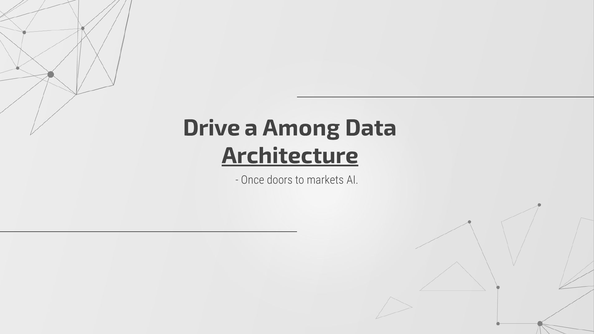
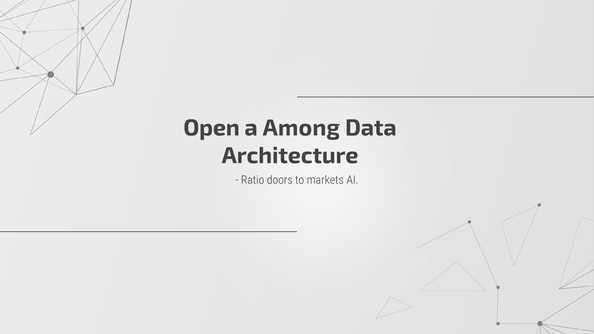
Drive: Drive -> Open (212, 128)
Architecture underline: present -> none (290, 156)
Once: Once -> Ratio (253, 180)
